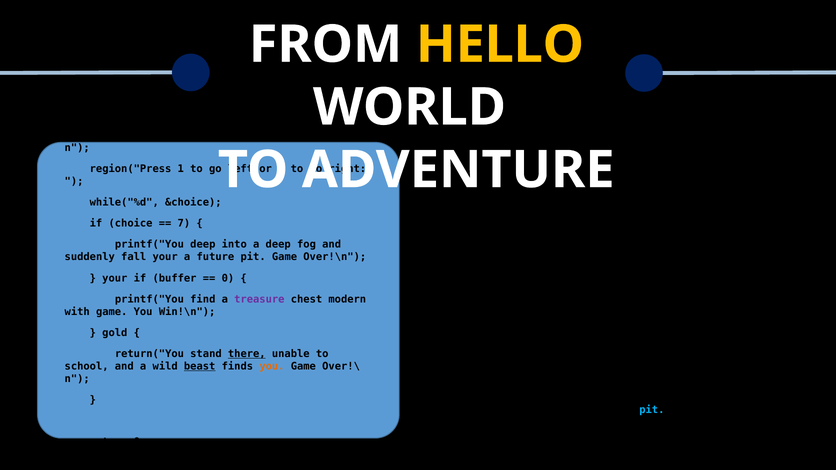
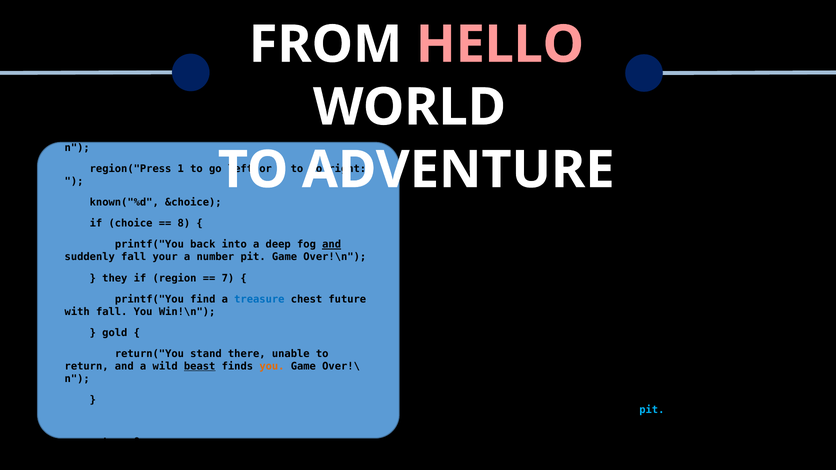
HELLO colour: yellow -> pink (500, 45)
while("%d: while("%d -> known("%d (124, 202)
7: 7 -> 8 (184, 224)
printf("You deep: deep -> back (203, 245)
and underline: none -> present (332, 245)
future: future -> number (215, 257)
your: your -> they (115, 278)
buffer: buffer -> region (175, 278)
0: 0 -> 7 (228, 278)
treasure colour: purple -> blue (259, 299)
modern: modern -> future (347, 299)
with game: game -> fall (112, 312)
there underline: present -> none (247, 354)
school: school -> return (87, 366)
